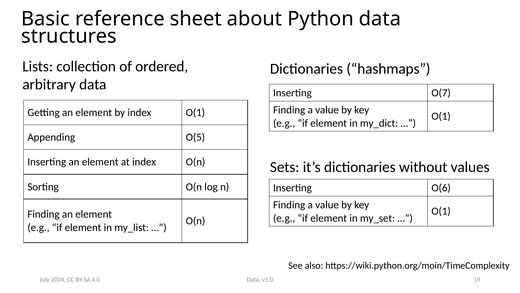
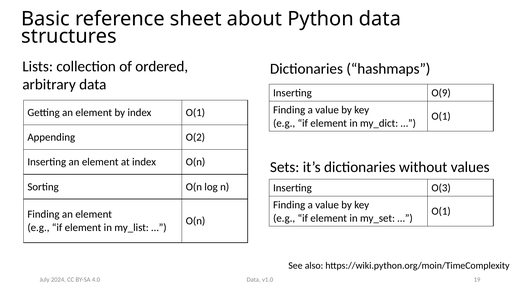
O(7: O(7 -> O(9 (441, 93)
O(5: O(5 -> O(2 (195, 137)
O(6: O(6 -> O(3 (441, 188)
